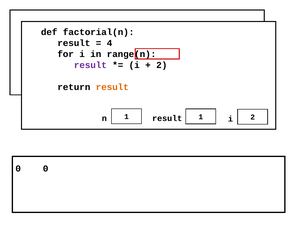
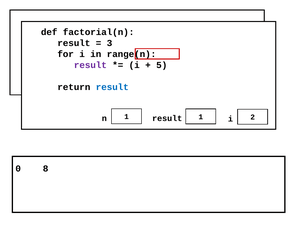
4: 4 -> 3 (110, 43)
2: 2 -> 5 (162, 65)
result colour: orange -> blue (112, 87)
0 0: 0 -> 8 (46, 169)
